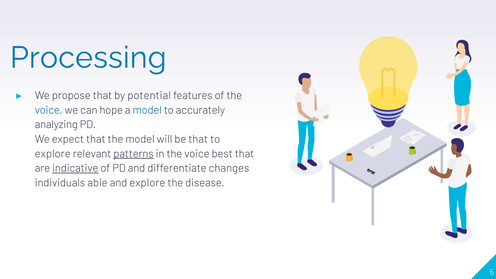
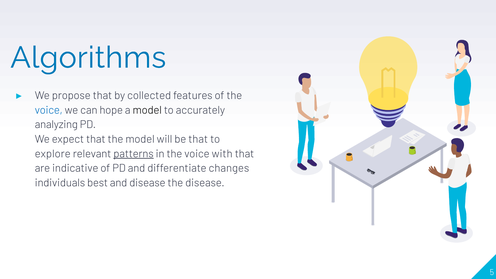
Processing: Processing -> Algorithms (88, 58)
potential: potential -> collected (149, 96)
model colour: blue -> black (147, 110)
best: best -> with (222, 154)
indicative underline: present -> none (75, 168)
able: able -> best (98, 183)
and explore: explore -> disease (147, 183)
